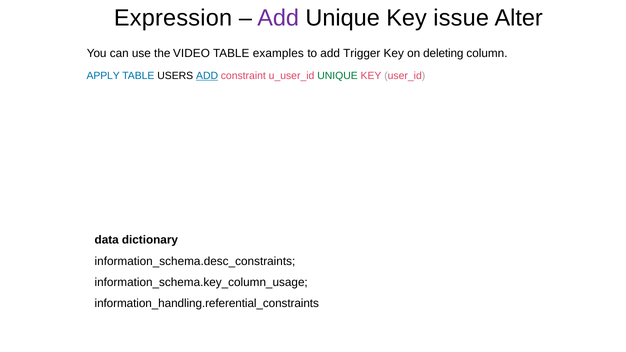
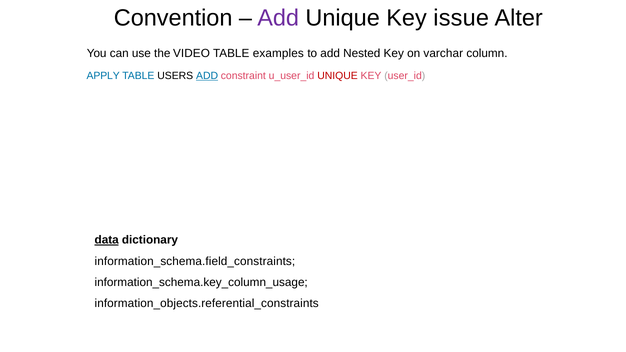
Expression: Expression -> Convention (173, 18)
Trigger: Trigger -> Nested (362, 53)
deleting: deleting -> varchar (443, 53)
UNIQUE colour: green -> red (338, 76)
data underline: none -> present (107, 240)
information_schema.desc_constraints: information_schema.desc_constraints -> information_schema.field_constraints (195, 261)
information_handling.referential_constraints: information_handling.referential_constraints -> information_objects.referential_constraints (207, 304)
